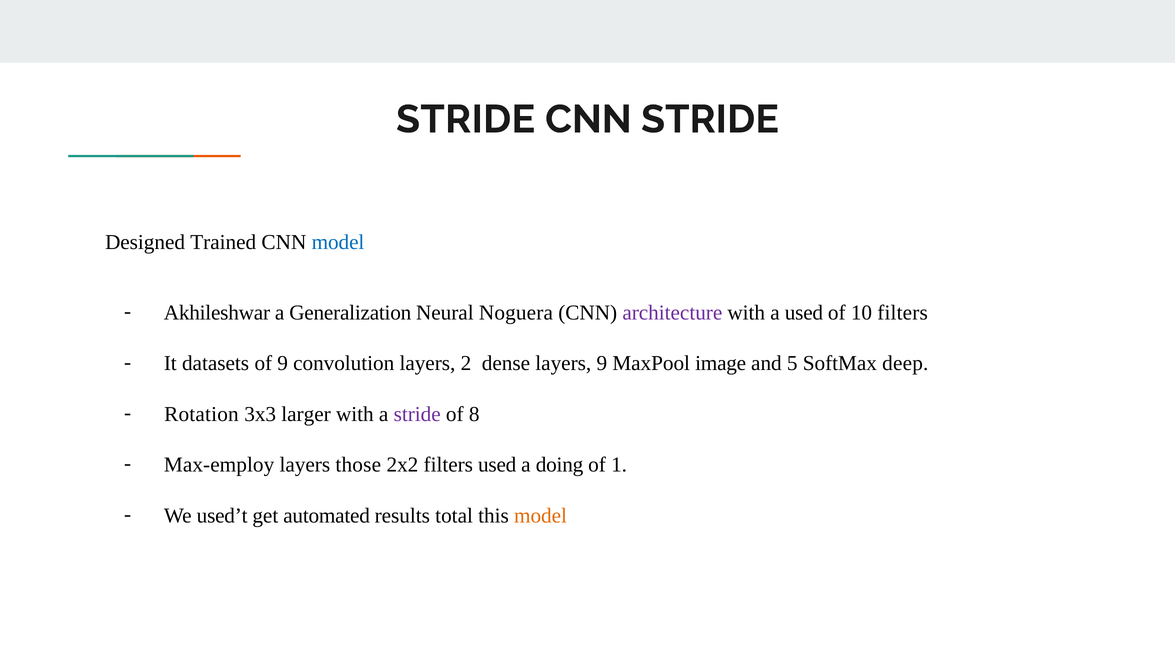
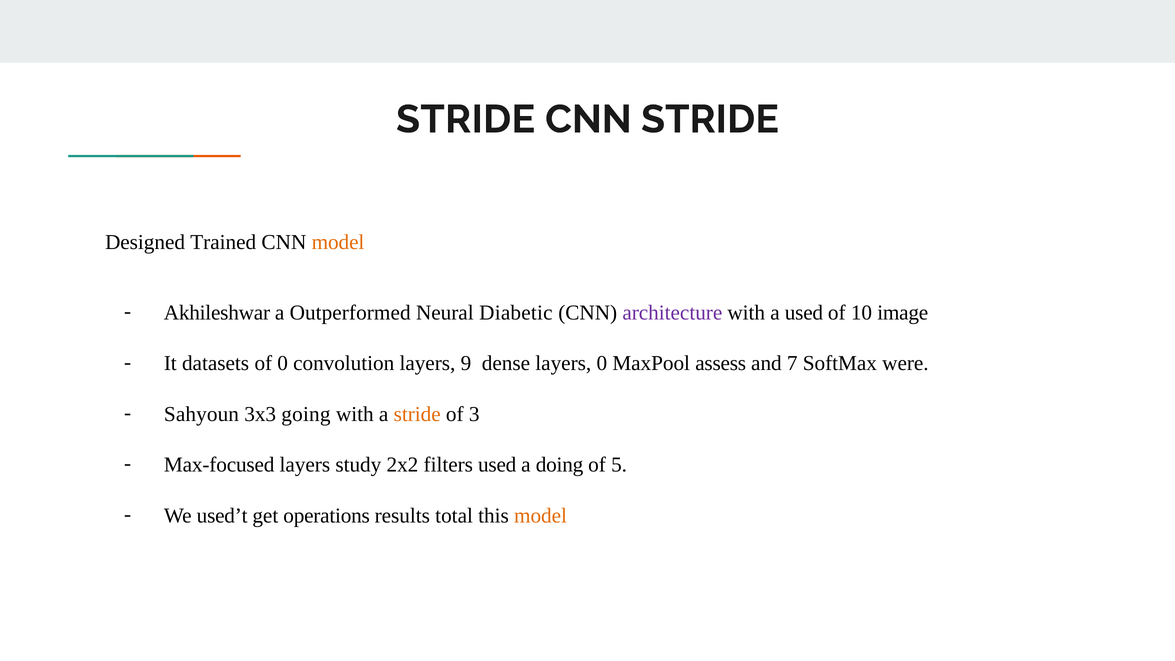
model colour: blue -> orange (338, 242)
Generalization: Generalization -> Outperformed (350, 313)
Noguera: Noguera -> Diabetic (516, 313)
10 filters: filters -> image (903, 313)
of 9: 9 -> 0 (283, 363)
2: 2 -> 9 (466, 363)
layers 9: 9 -> 0 (602, 363)
image: image -> assess (721, 363)
5: 5 -> 7 (792, 363)
deep: deep -> were (905, 363)
Rotation: Rotation -> Sahyoun (201, 414)
larger: larger -> going (306, 414)
stride colour: purple -> orange (417, 414)
8: 8 -> 3 (474, 414)
Max-employ: Max-employ -> Max-focused (219, 465)
those: those -> study (358, 465)
1: 1 -> 5 (619, 465)
automated: automated -> operations (327, 516)
